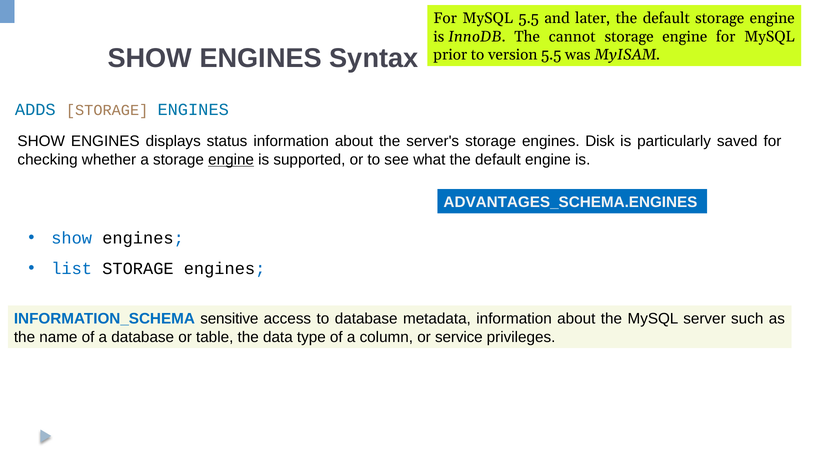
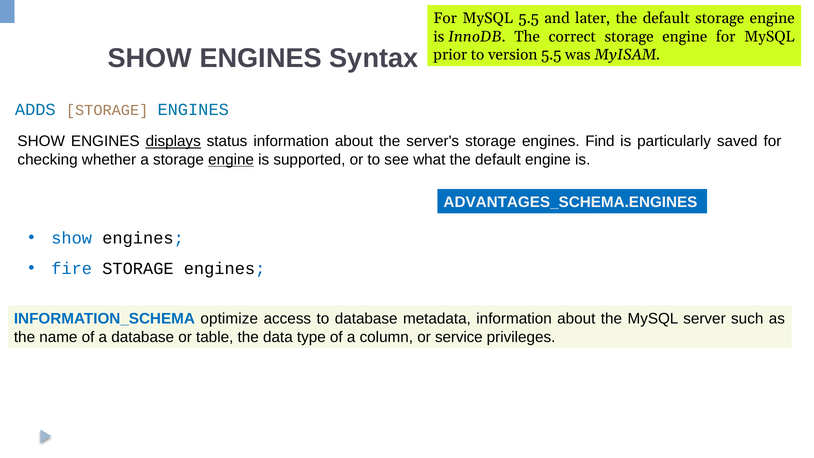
cannot: cannot -> correct (572, 37)
displays underline: none -> present (173, 141)
Disk: Disk -> Find (600, 141)
list: list -> fire (72, 269)
sensitive: sensitive -> optimize (229, 319)
